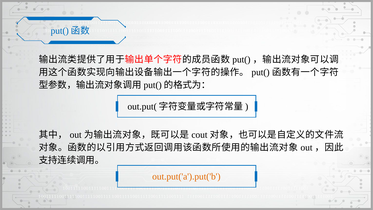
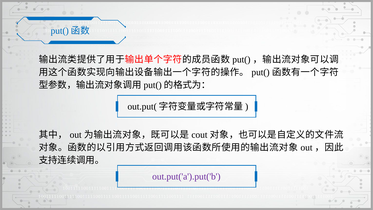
out.put('a').put('b colour: orange -> purple (186, 176)
